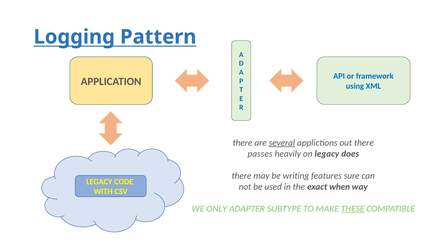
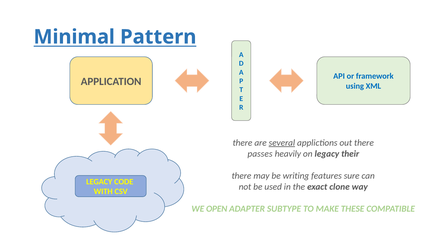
Logging: Logging -> Minimal (74, 37)
does: does -> their (350, 154)
when: when -> clone (340, 187)
ONLY: ONLY -> OPEN (217, 209)
THESE underline: present -> none (353, 209)
